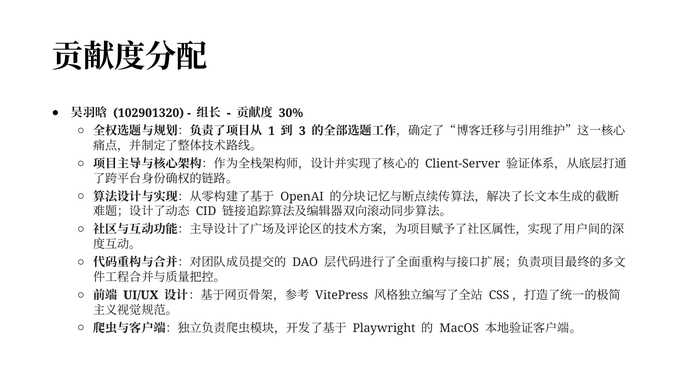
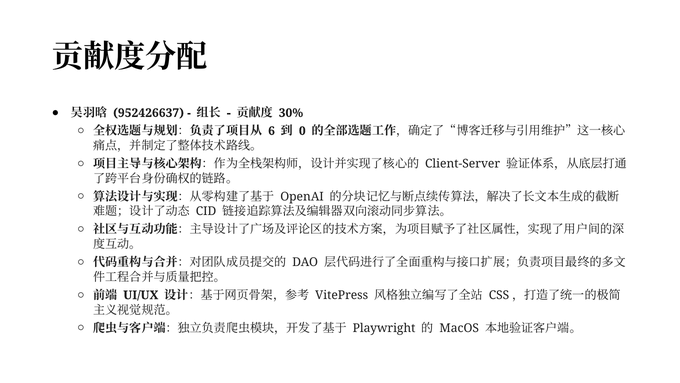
102901320: 102901320 -> 952426637 (149, 113)
1: 1 -> 6 (272, 131)
3: 3 -> 0 (302, 131)
